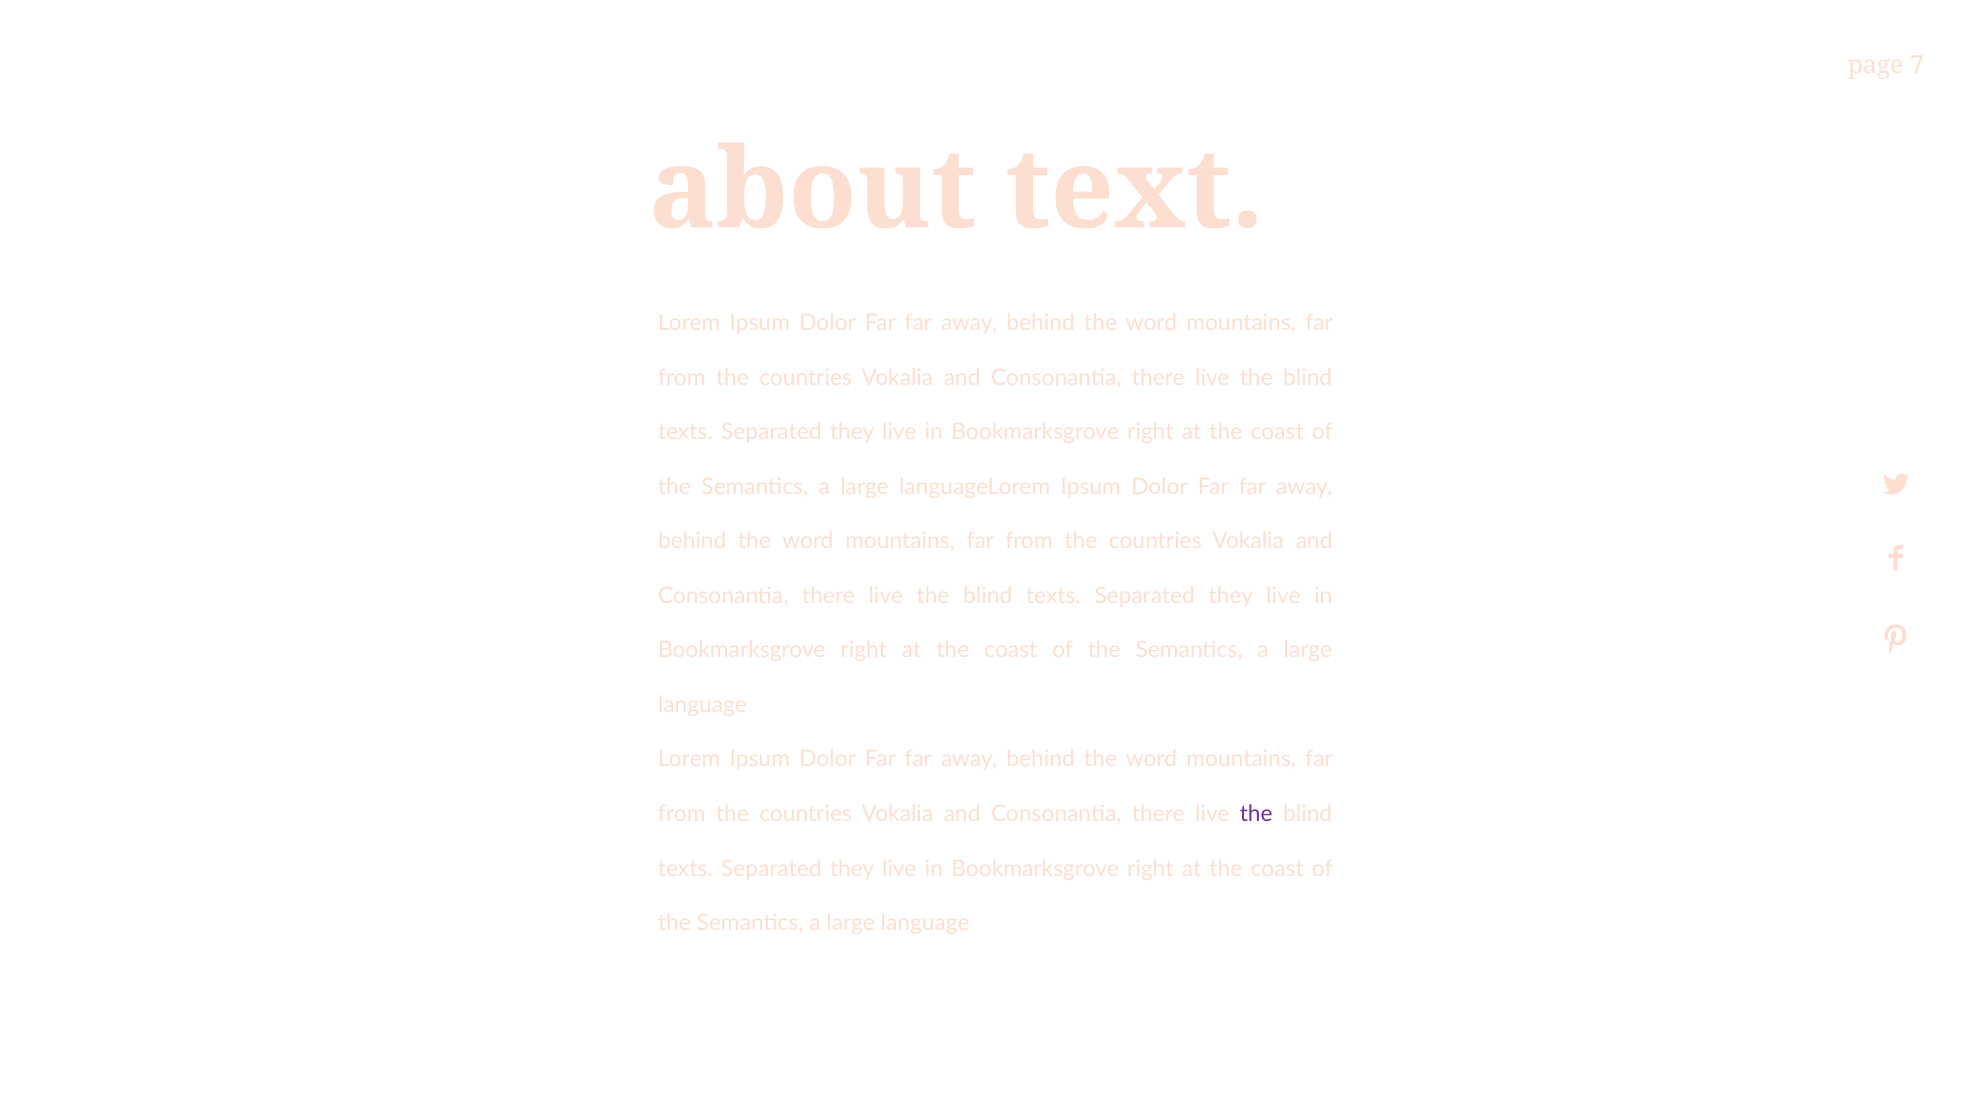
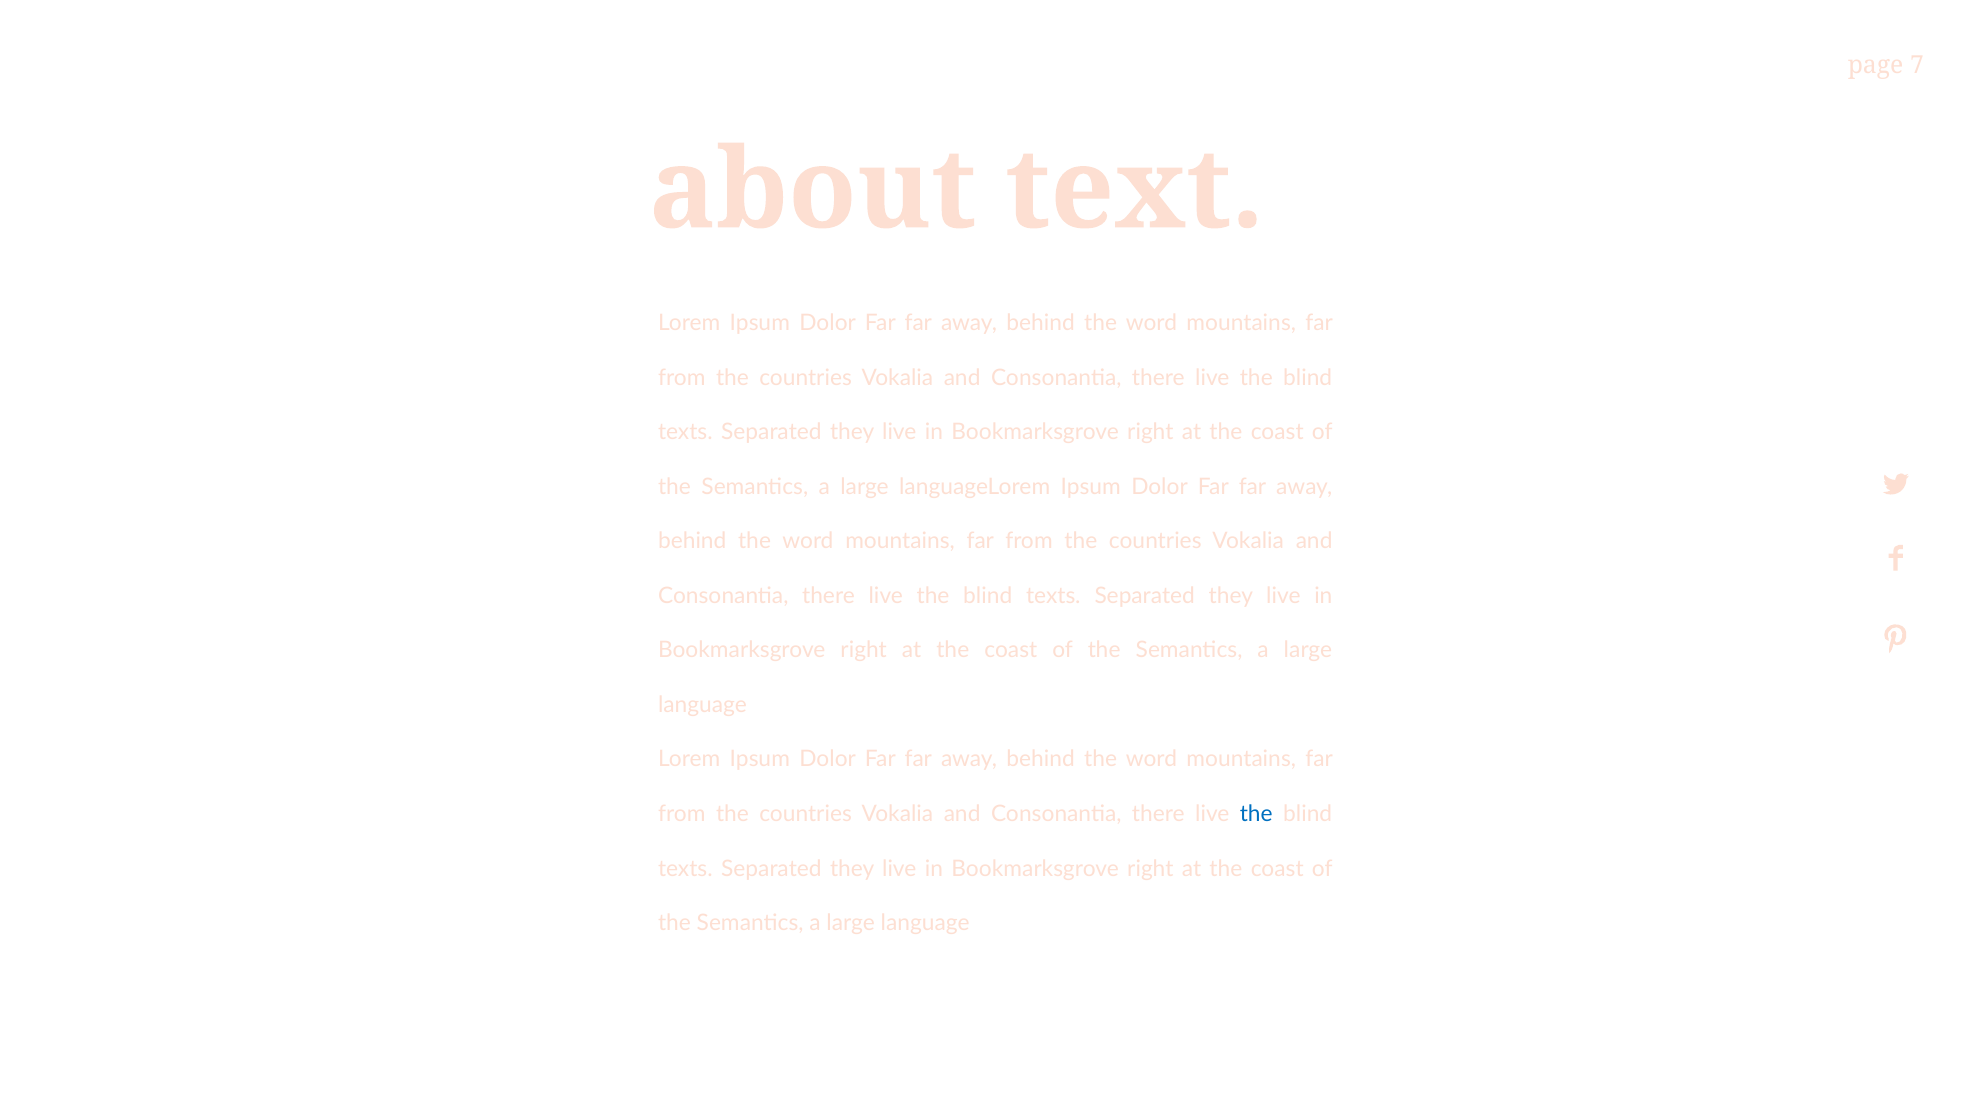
the colour: purple -> blue (1256, 814)
